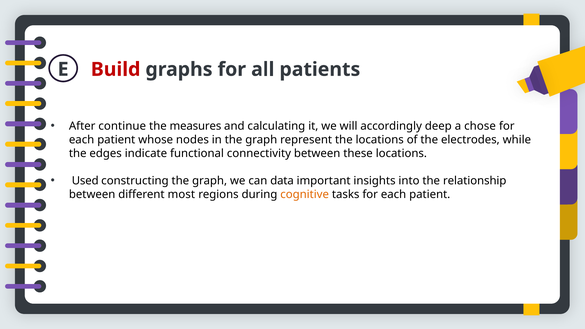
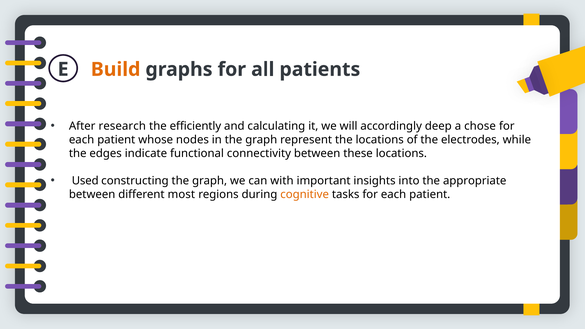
Build colour: red -> orange (116, 69)
continue: continue -> research (122, 126)
measures: measures -> efficiently (195, 126)
data: data -> with (282, 181)
relationship: relationship -> appropriate (475, 181)
